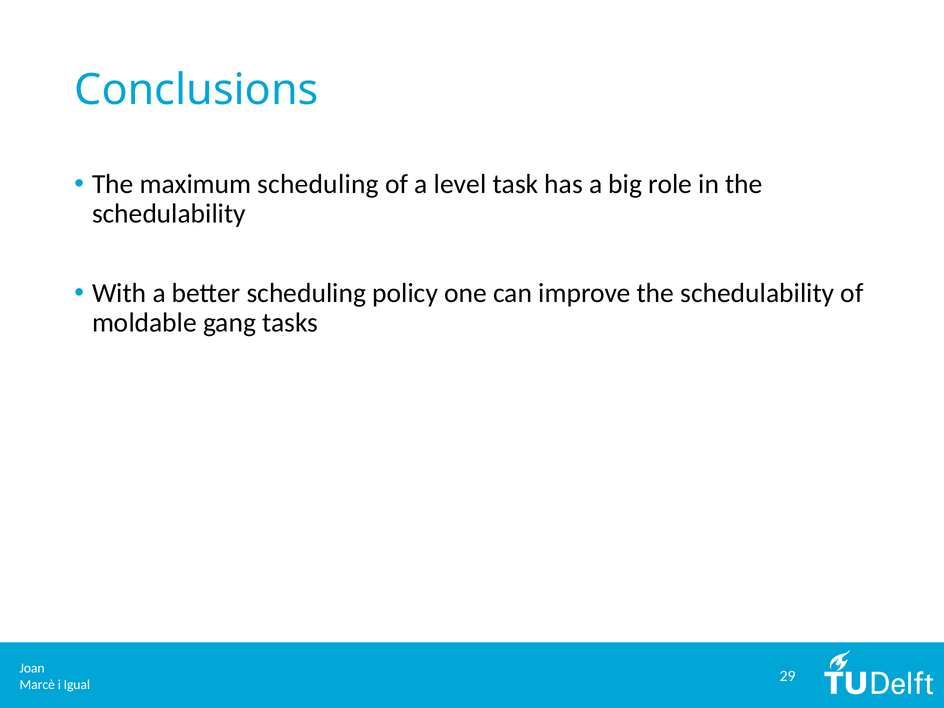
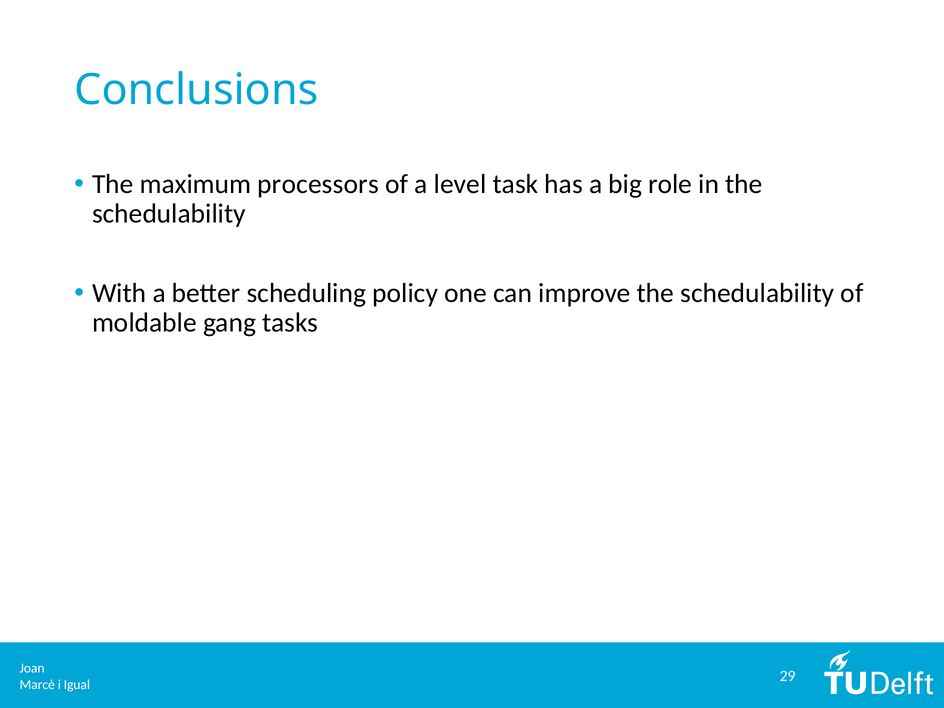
maximum scheduling: scheduling -> processors (318, 184)
